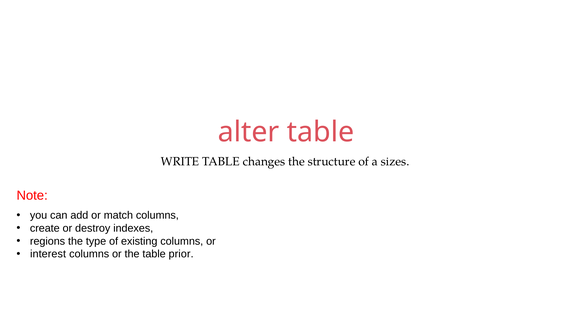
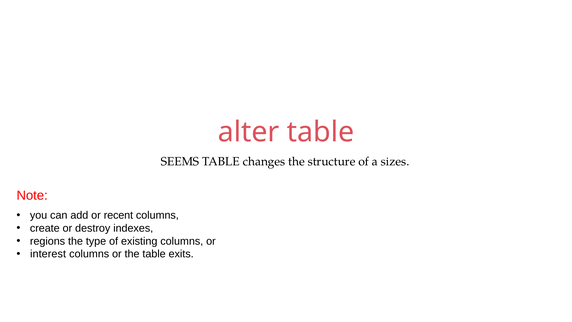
WRITE: WRITE -> SEEMS (180, 162)
match: match -> recent (118, 215)
prior: prior -> exits (181, 254)
